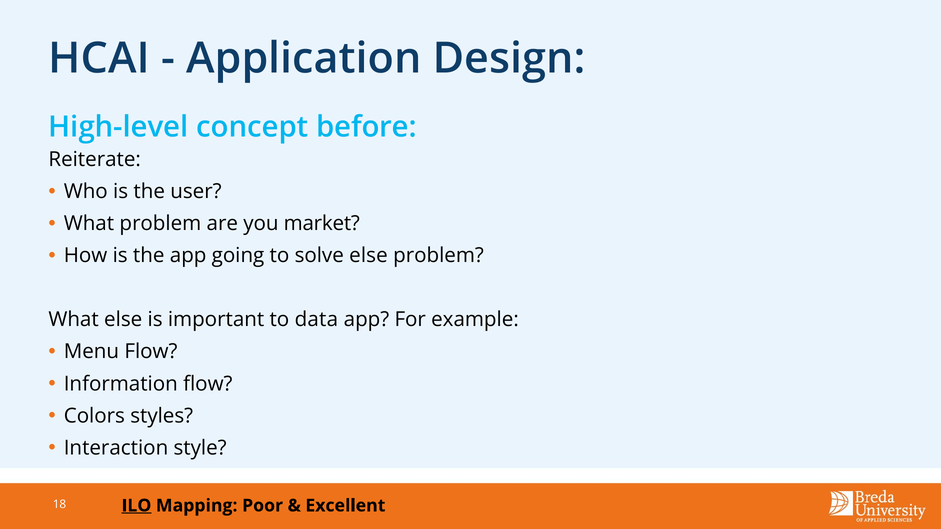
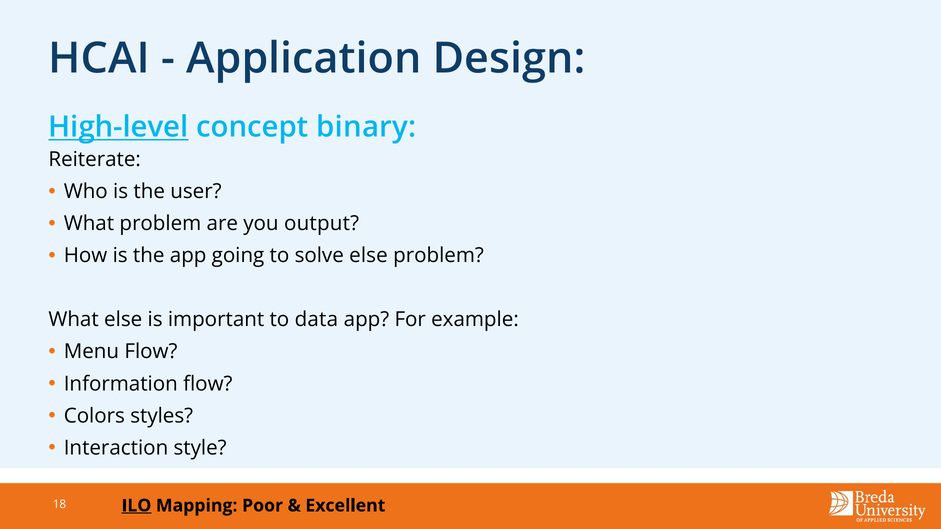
High-level underline: none -> present (118, 127)
before: before -> binary (366, 127)
market: market -> output (322, 224)
